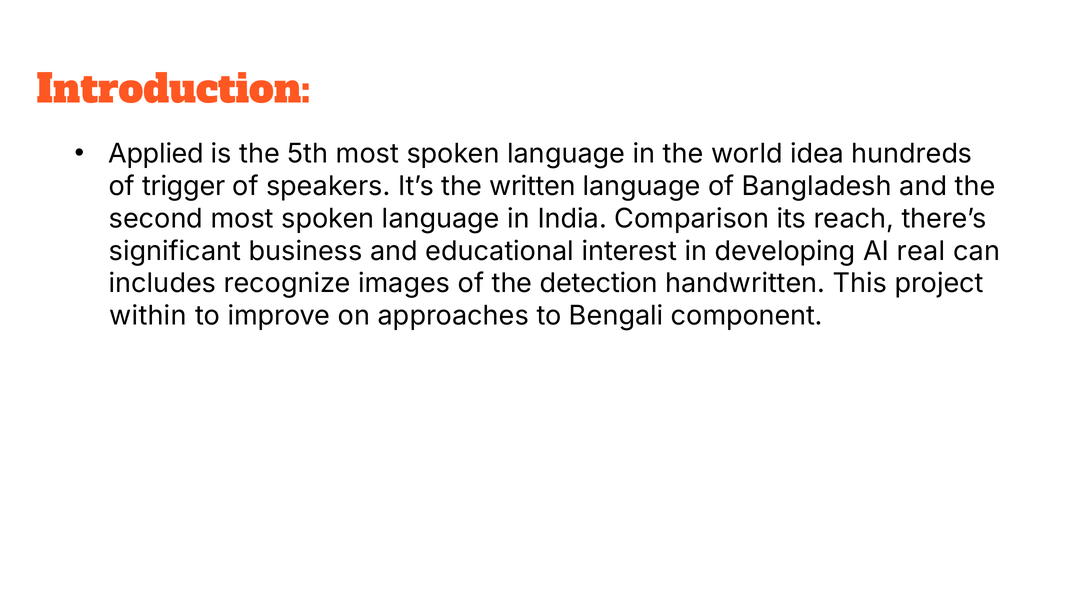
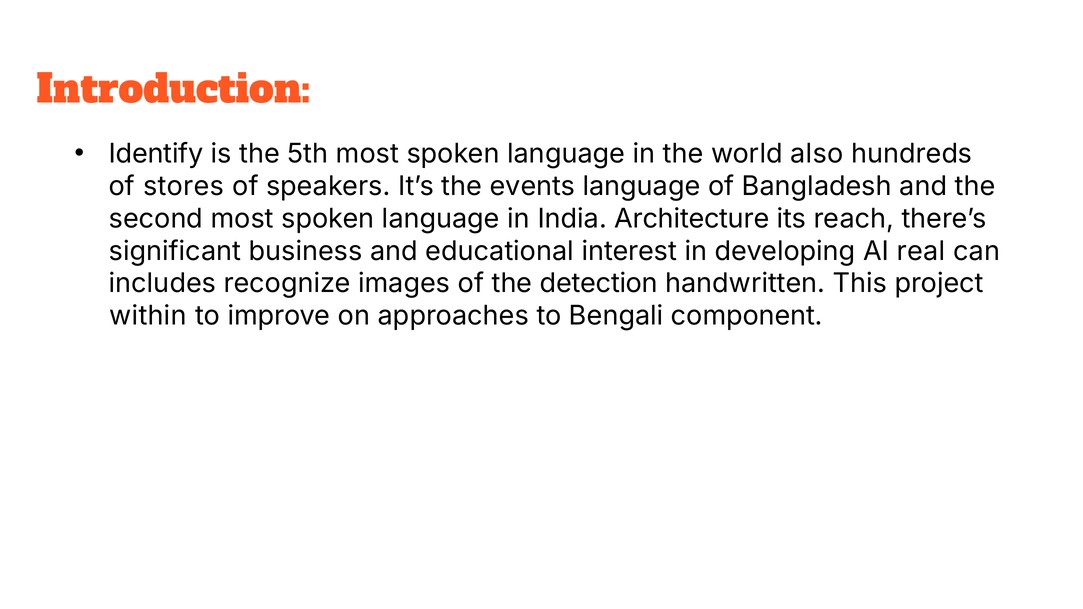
Applied: Applied -> Identify (156, 154)
idea: idea -> also (817, 154)
trigger: trigger -> stores (184, 186)
written: written -> events (532, 186)
Comparison: Comparison -> Architecture (692, 219)
